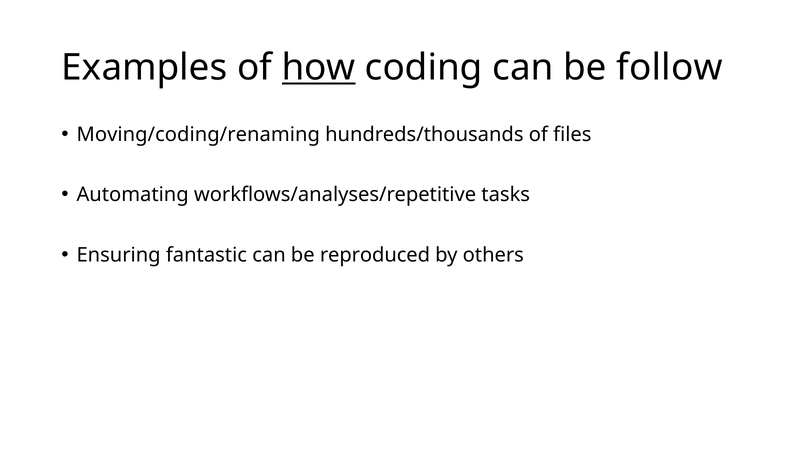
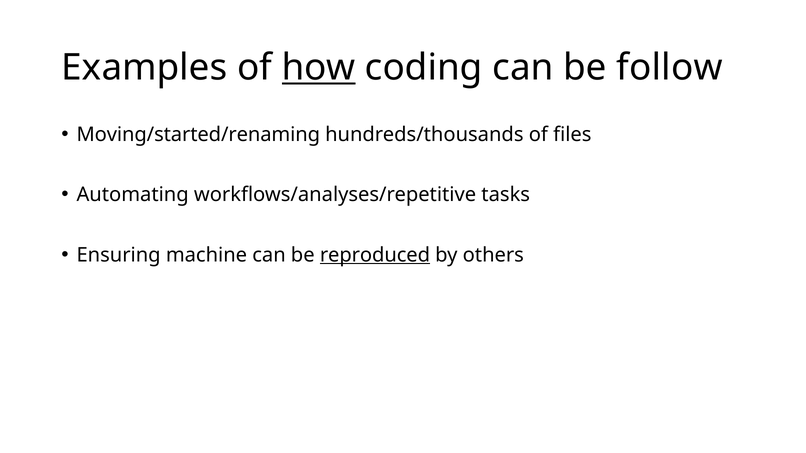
Moving/coding/renaming: Moving/coding/renaming -> Moving/started/renaming (198, 134)
fantastic: fantastic -> machine (206, 255)
reproduced underline: none -> present (375, 255)
